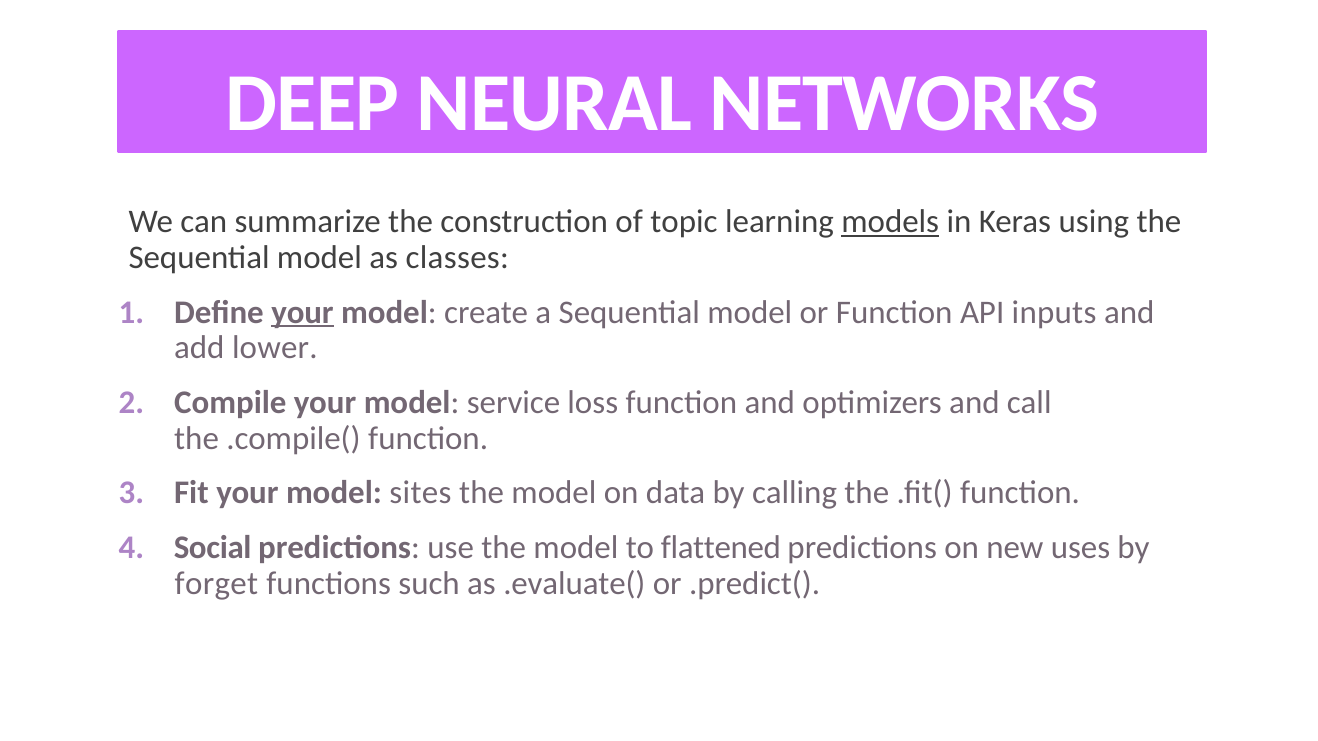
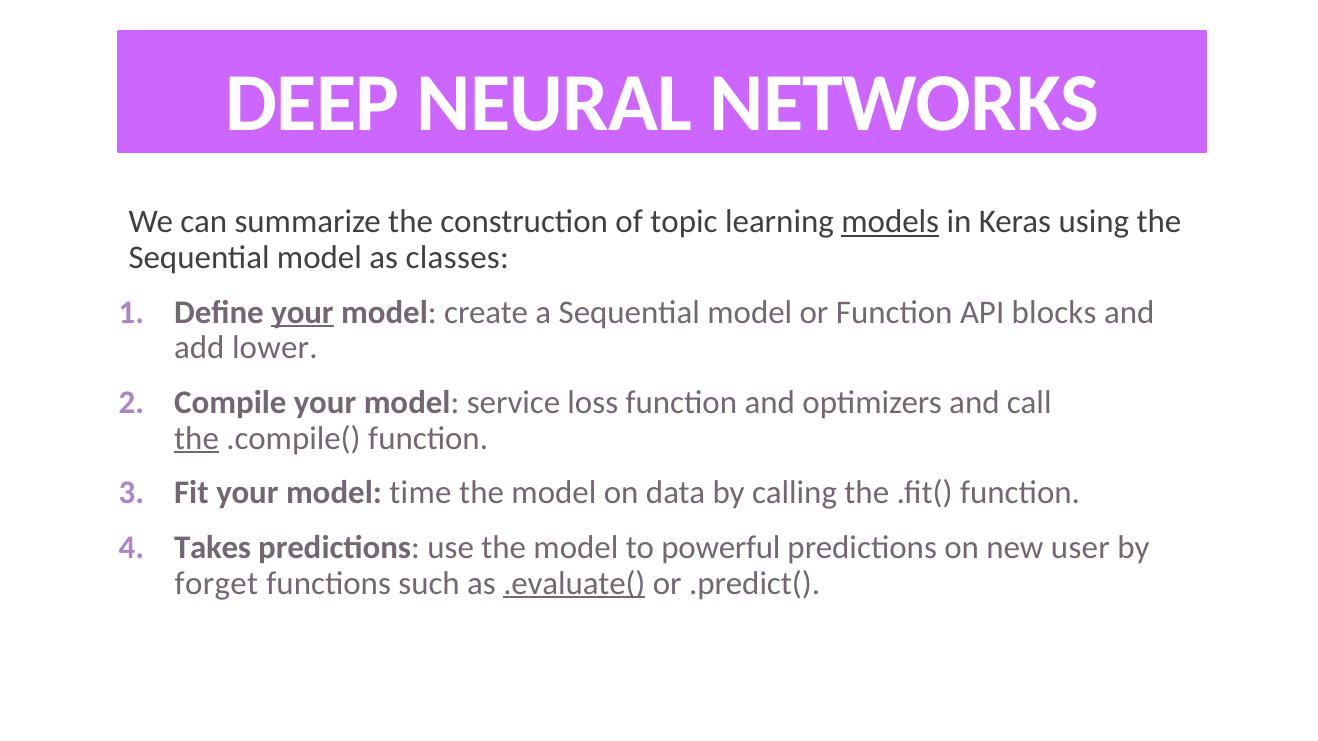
inputs: inputs -> blocks (1054, 312)
the underline: none -> present (197, 438)
sites: sites -> time (420, 493)
Social: Social -> Takes (213, 548)
flattened: flattened -> powerful (721, 548)
uses: uses -> user (1080, 548)
.evaluate( underline: none -> present (574, 584)
